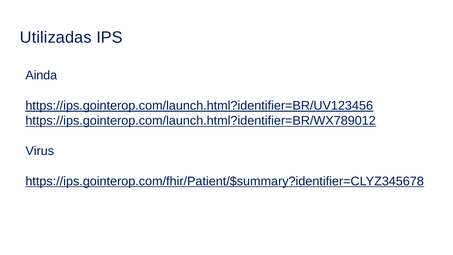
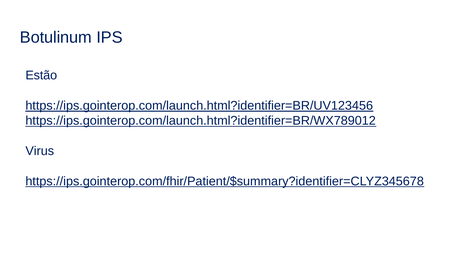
Utilizadas: Utilizadas -> Botulinum (56, 38)
Ainda: Ainda -> Estão (41, 75)
